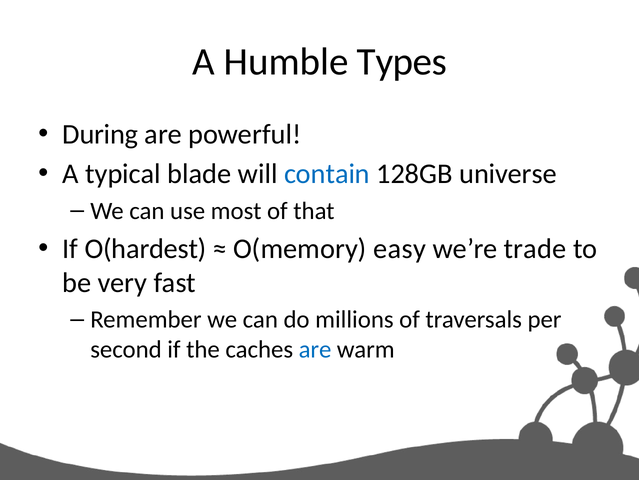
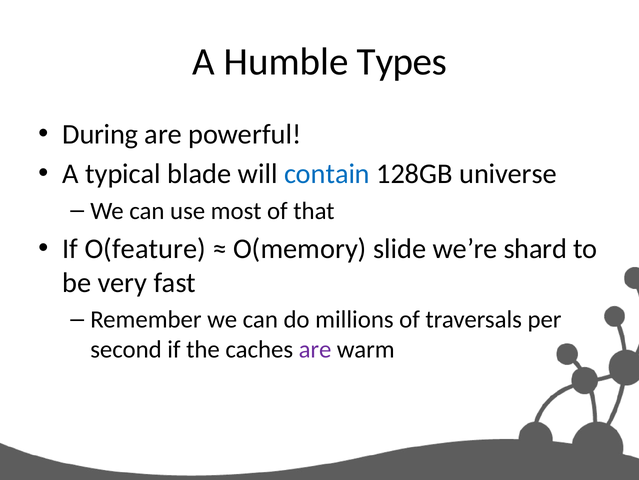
O(hardest: O(hardest -> O(feature (145, 248)
easy: easy -> slide (400, 248)
trade: trade -> shard (535, 248)
are colour: blue -> purple (315, 349)
